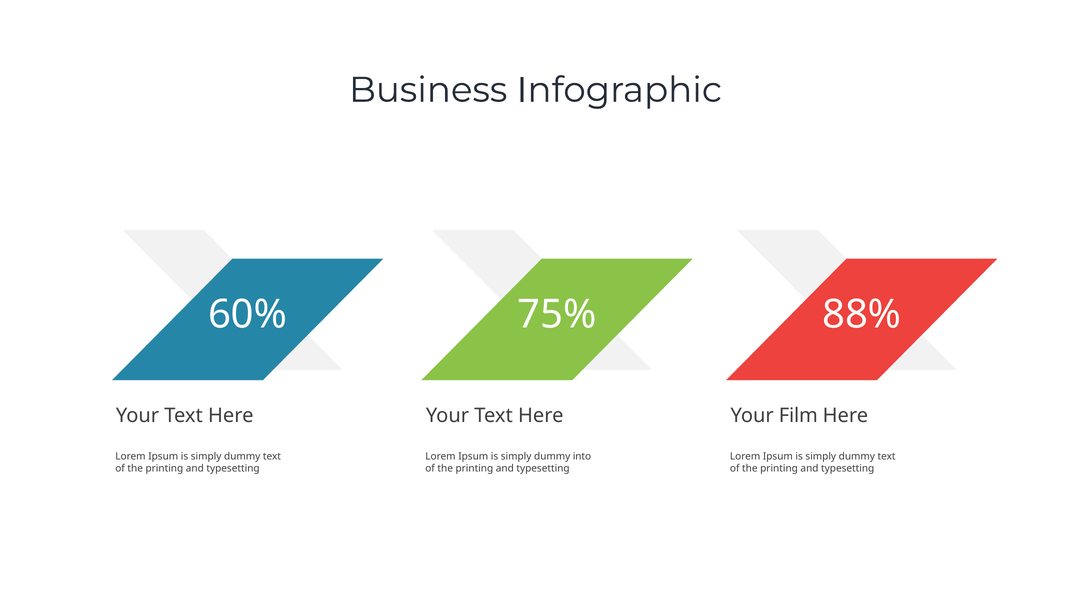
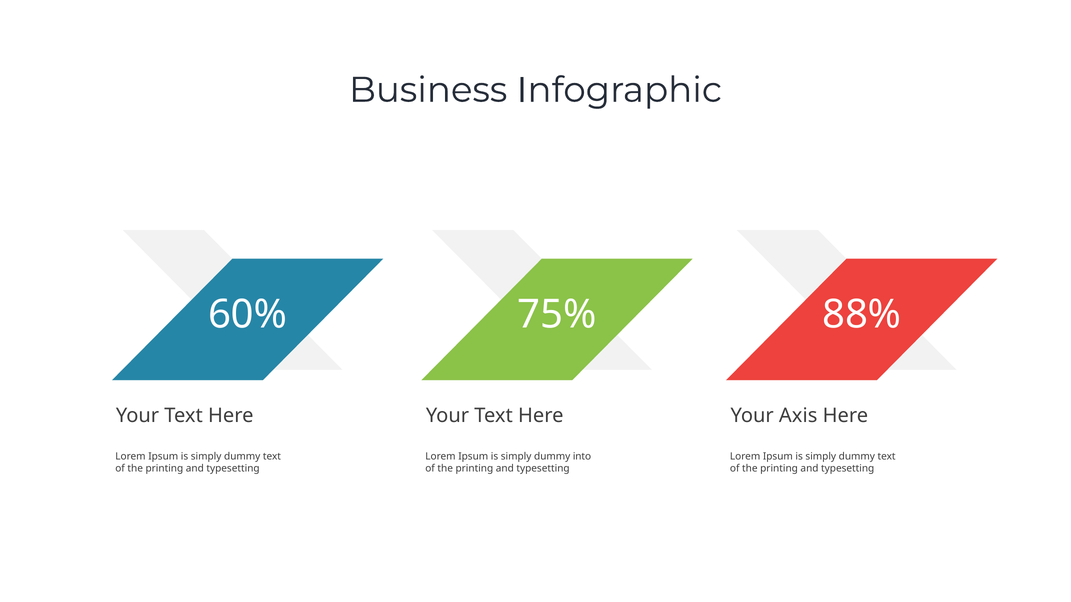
Film: Film -> Axis (798, 416)
